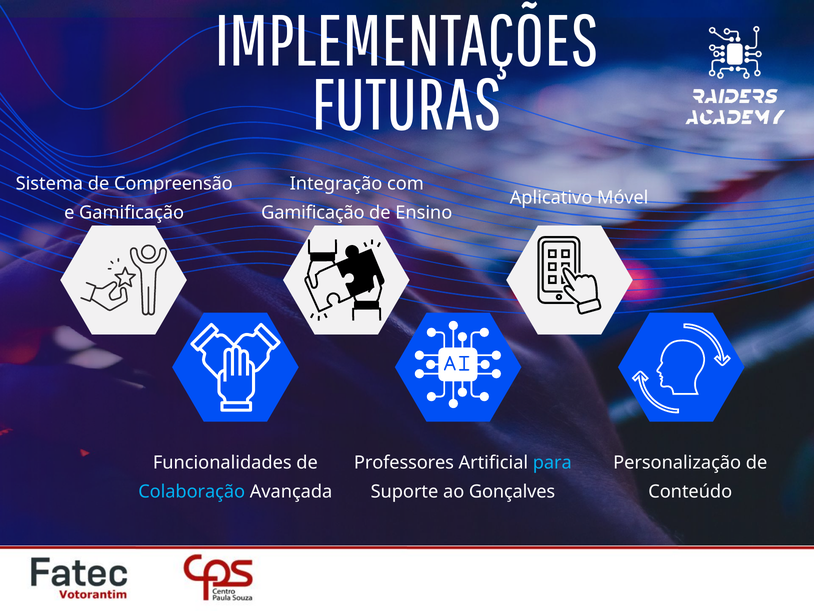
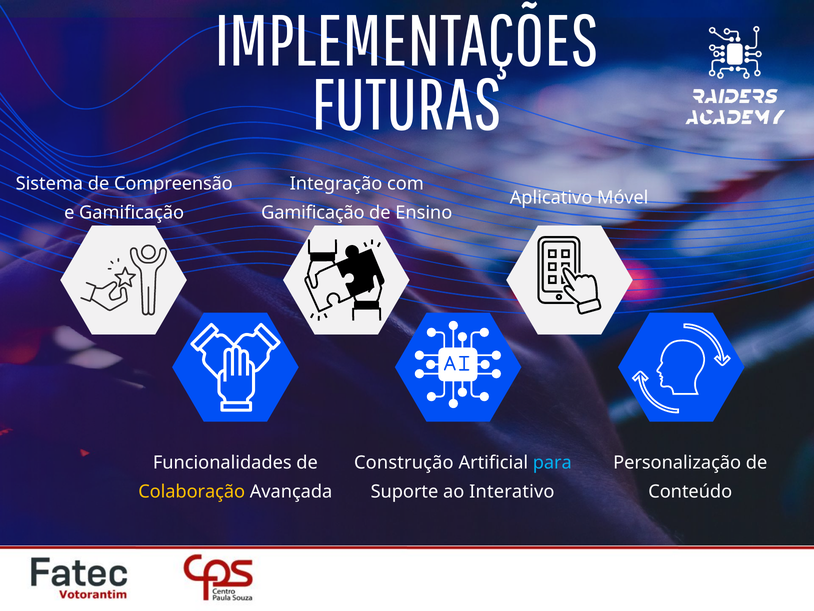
Professores: Professores -> Construção (404, 462)
Colaboração colour: light blue -> yellow (192, 492)
Gonçalves: Gonçalves -> Interativo (512, 492)
